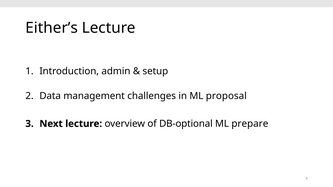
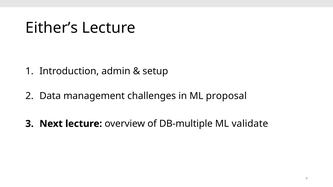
DB-optional: DB-optional -> DB-multiple (186, 124)
prepare: prepare -> validate (250, 124)
